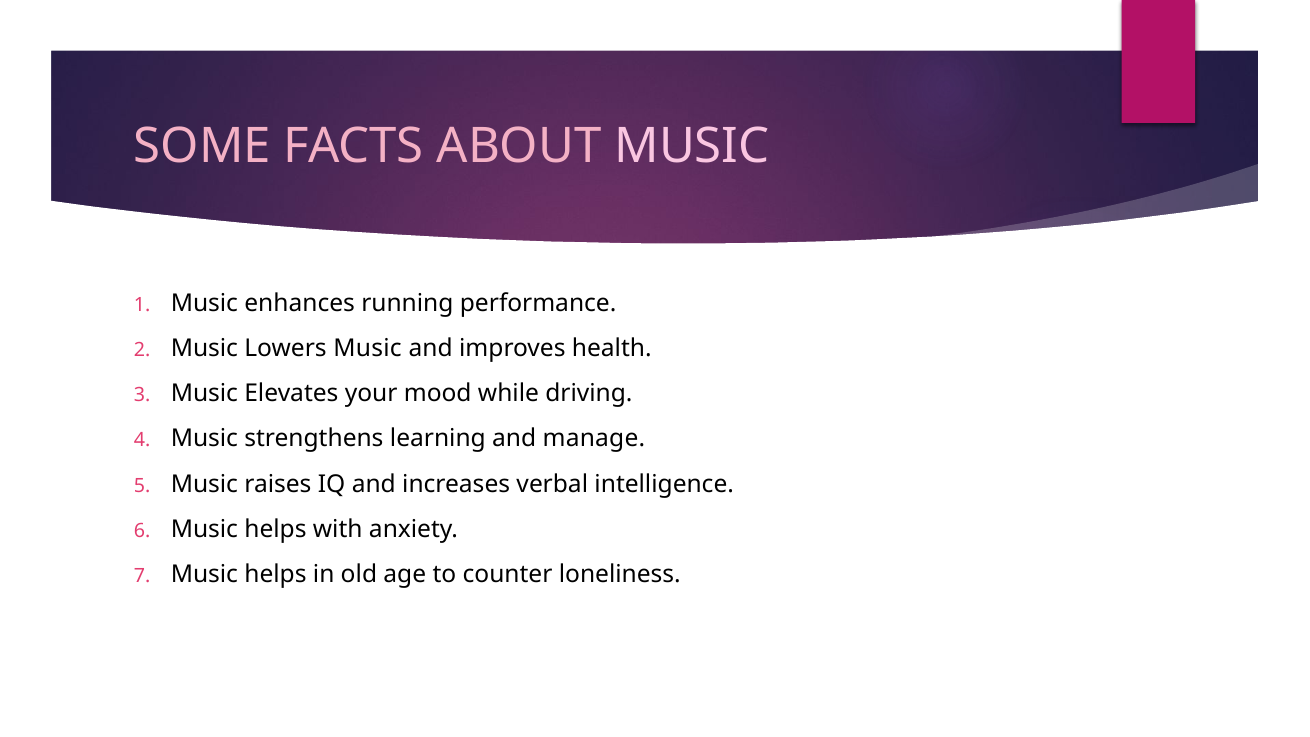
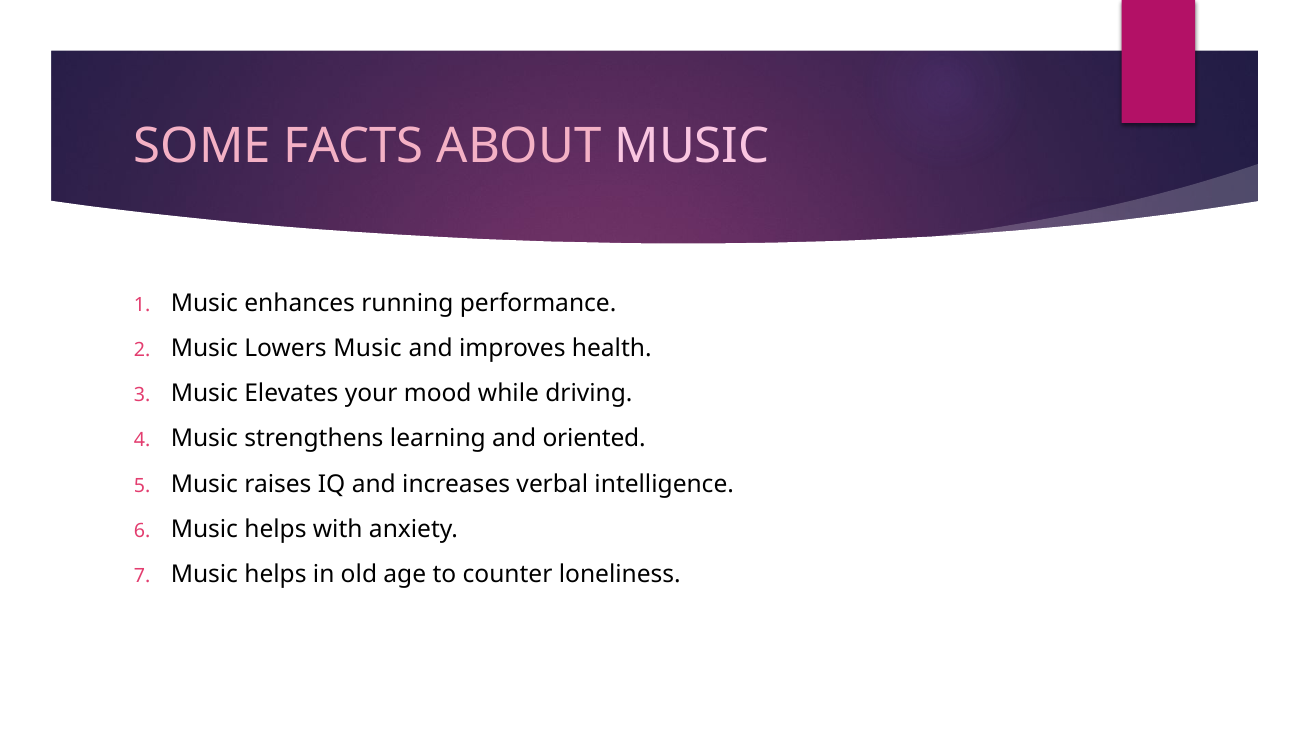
manage: manage -> oriented (594, 439)
